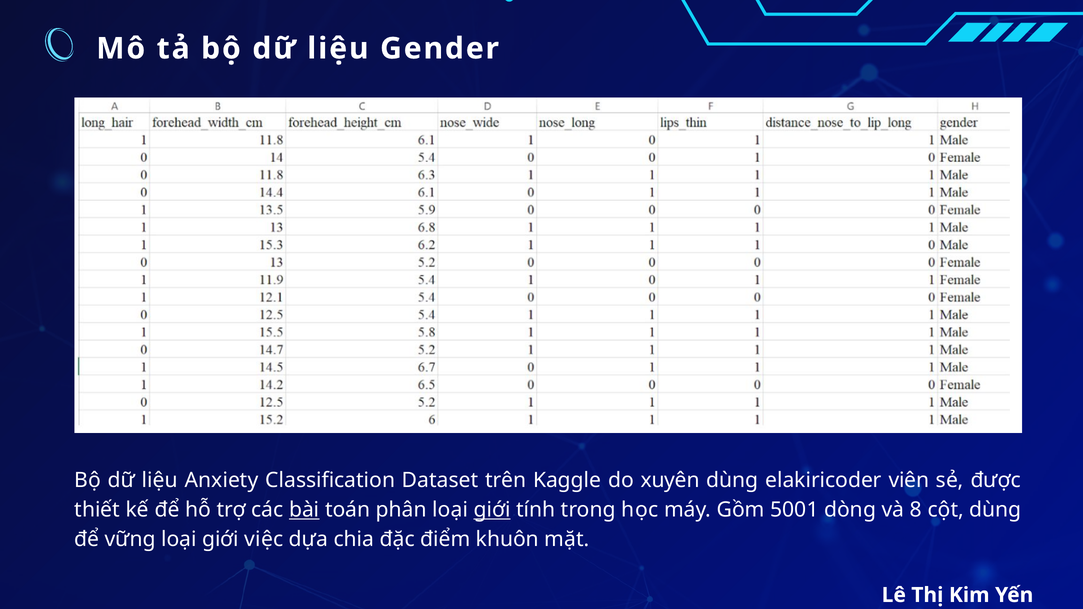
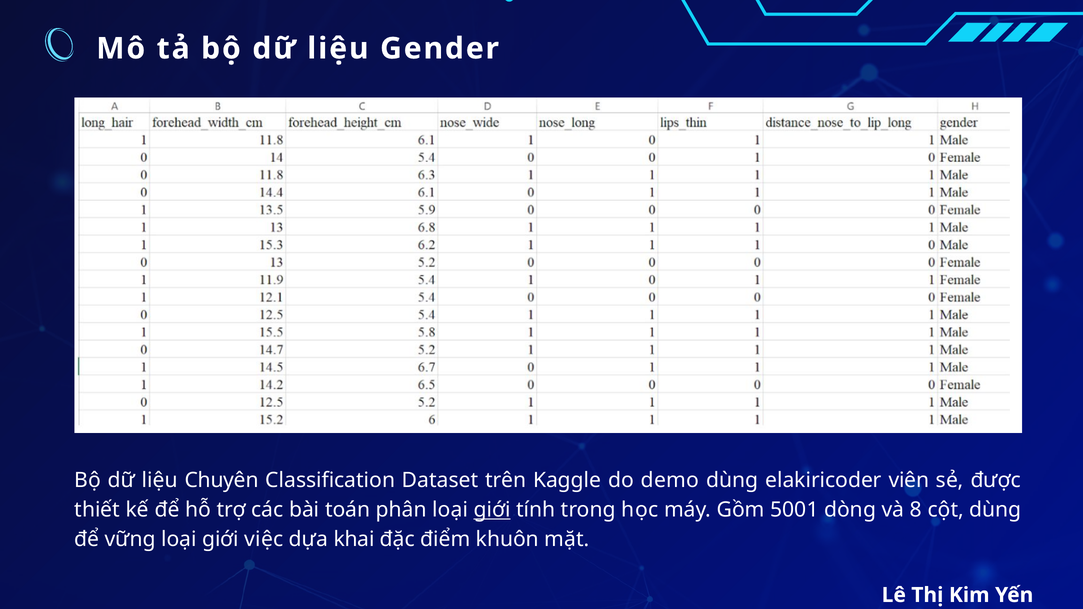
Anxiety: Anxiety -> Chuyên (222, 481)
xuyên: xuyên -> demo (670, 481)
bài underline: present -> none (304, 510)
chia: chia -> khai (354, 540)
